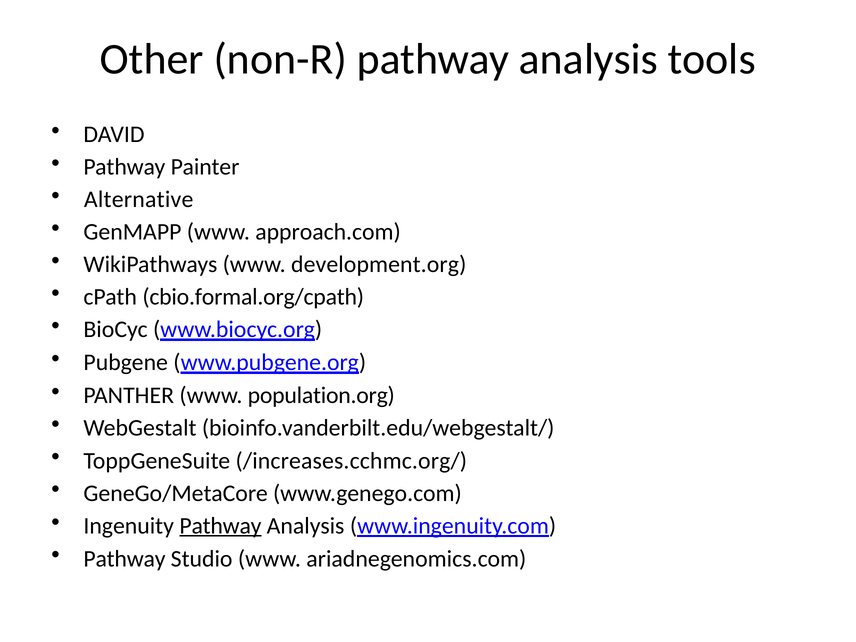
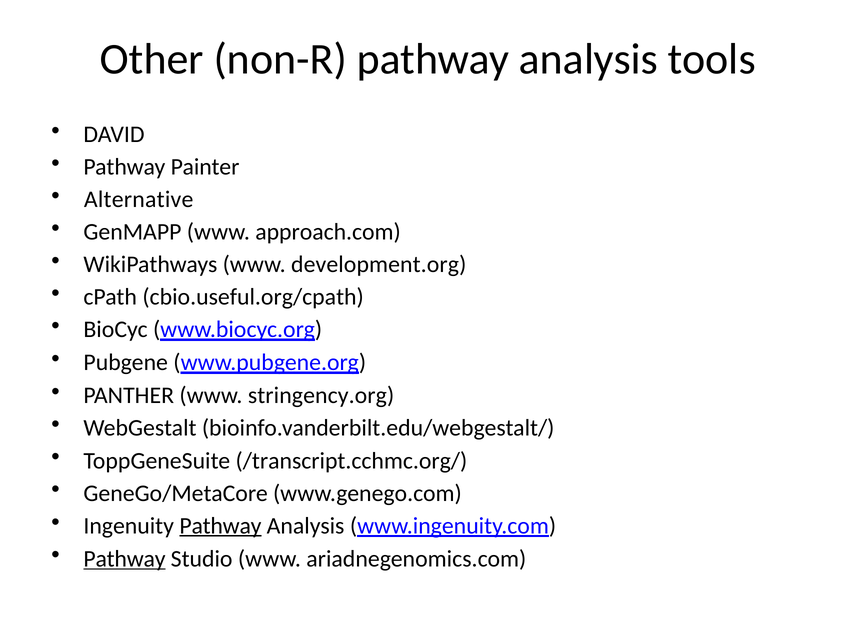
cbio.formal.org/cpath: cbio.formal.org/cpath -> cbio.useful.org/cpath (253, 297)
population.org: population.org -> stringency.org (321, 396)
/increases.cchmc.org/: /increases.cchmc.org/ -> /transcript.cchmc.org/ (351, 461)
Pathway underline: none -> present (124, 559)
